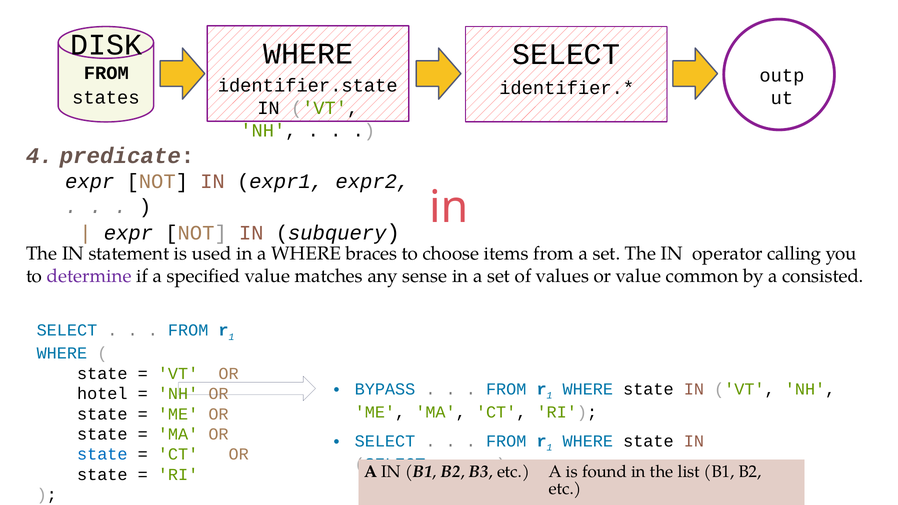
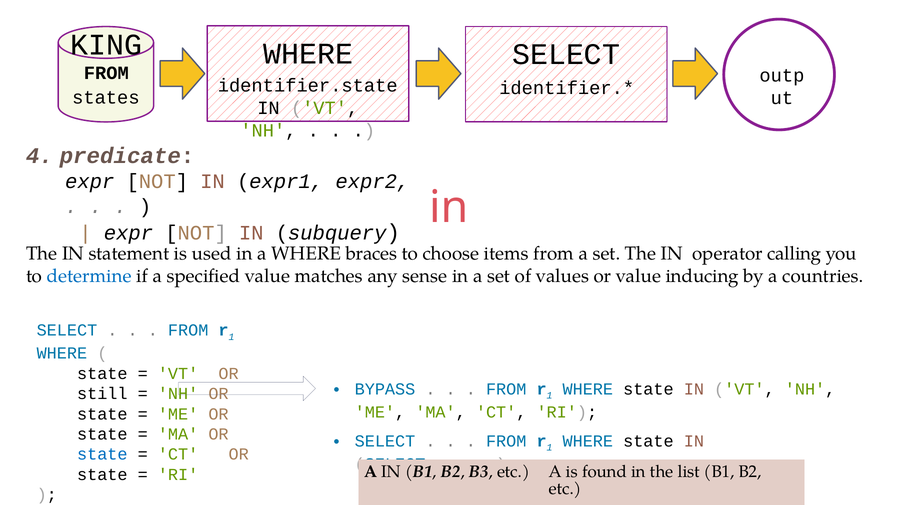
DISK: DISK -> KING (106, 45)
determine colour: purple -> blue (89, 276)
common: common -> inducing (702, 276)
consisted: consisted -> countries (823, 276)
hotel: hotel -> still (102, 394)
